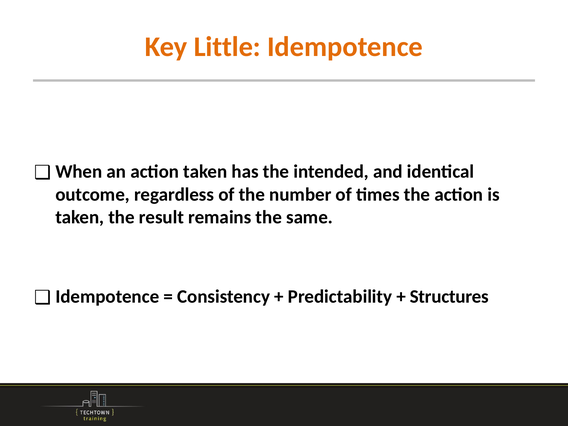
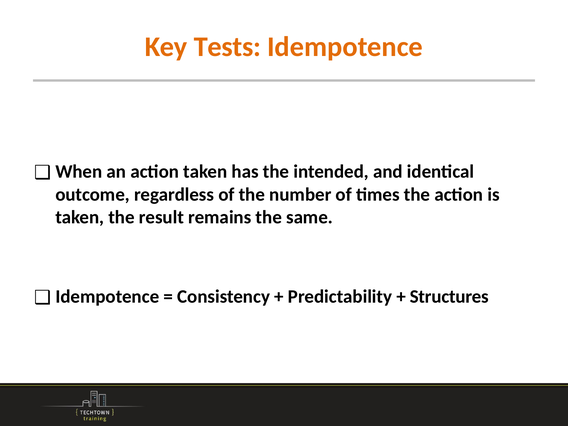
Little: Little -> Tests (227, 47)
